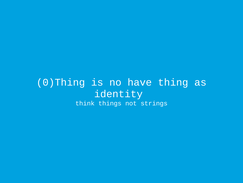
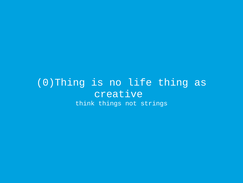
have: have -> life (140, 82)
identity: identity -> creative (118, 94)
